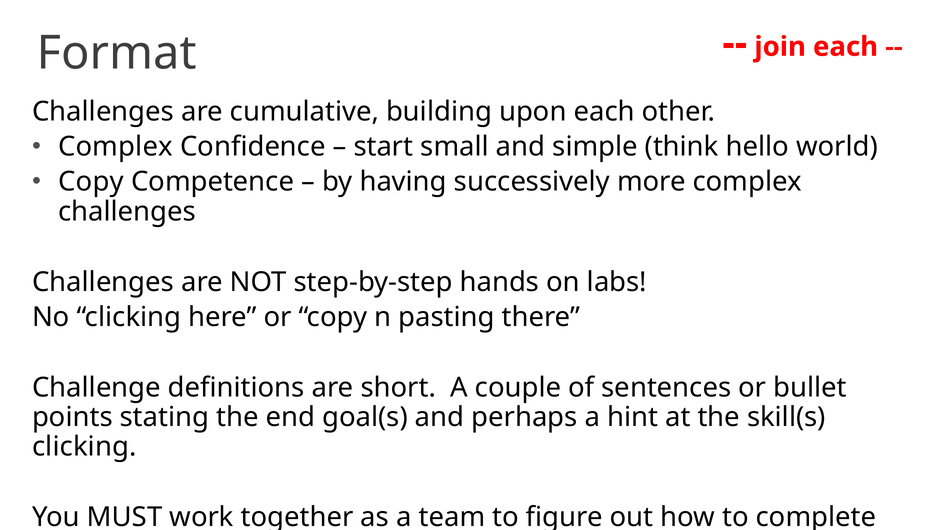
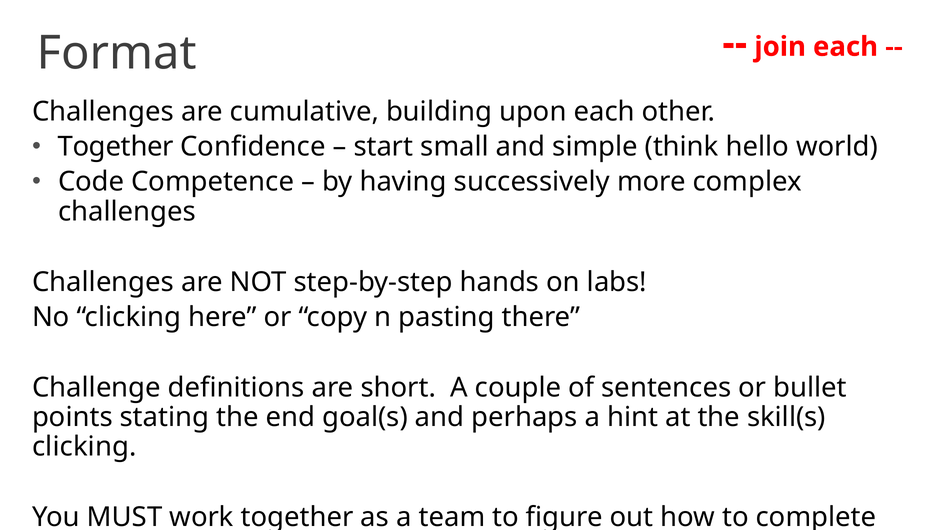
Complex: Complex -> Together (116, 147)
Copy: Copy -> Code (91, 182)
